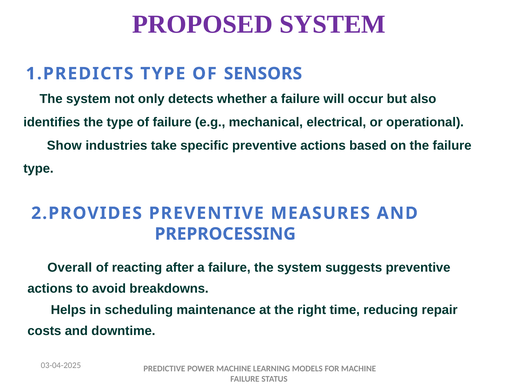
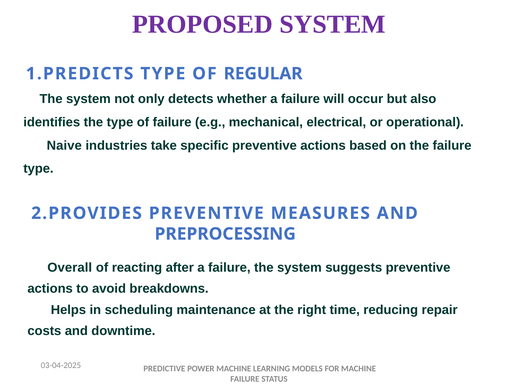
SENSORS: SENSORS -> REGULAR (263, 74)
Show: Show -> Naive (64, 146)
